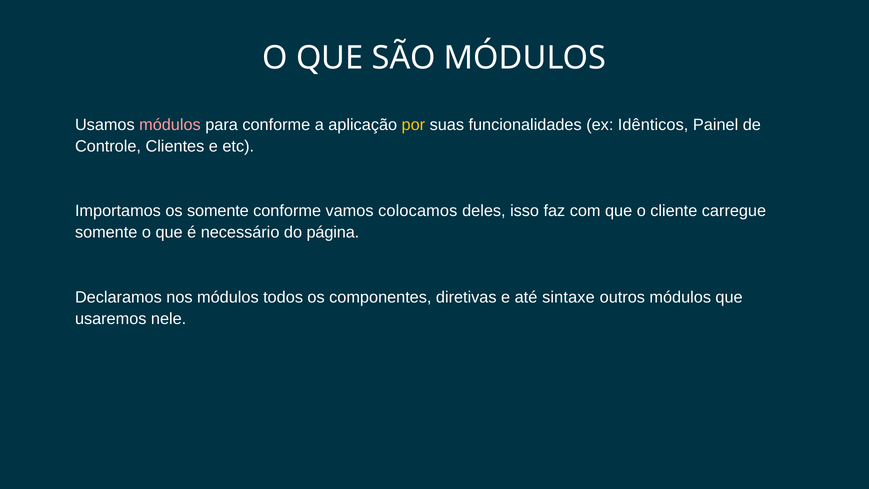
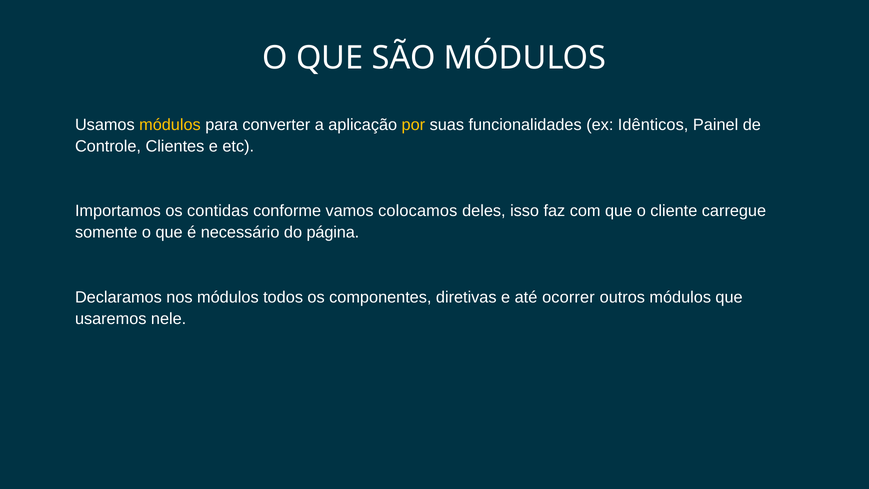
módulos colour: pink -> yellow (170, 125)
para conforme: conforme -> converter (276, 125)
os somente: somente -> contidas (218, 211)
sintaxe: sintaxe -> ocorrer (568, 297)
